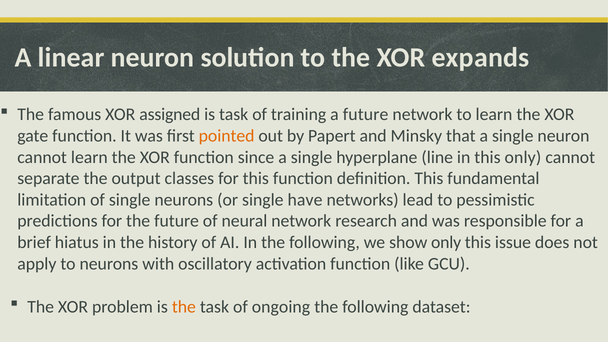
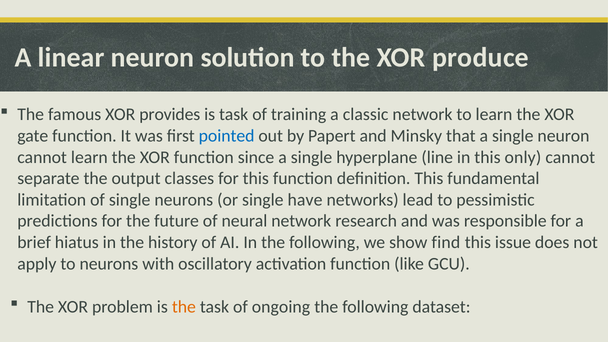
expands: expands -> produce (481, 58)
assigned: assigned -> provides (170, 115)
a future: future -> classic (366, 115)
pointed colour: orange -> blue (227, 136)
show only: only -> find (446, 242)
